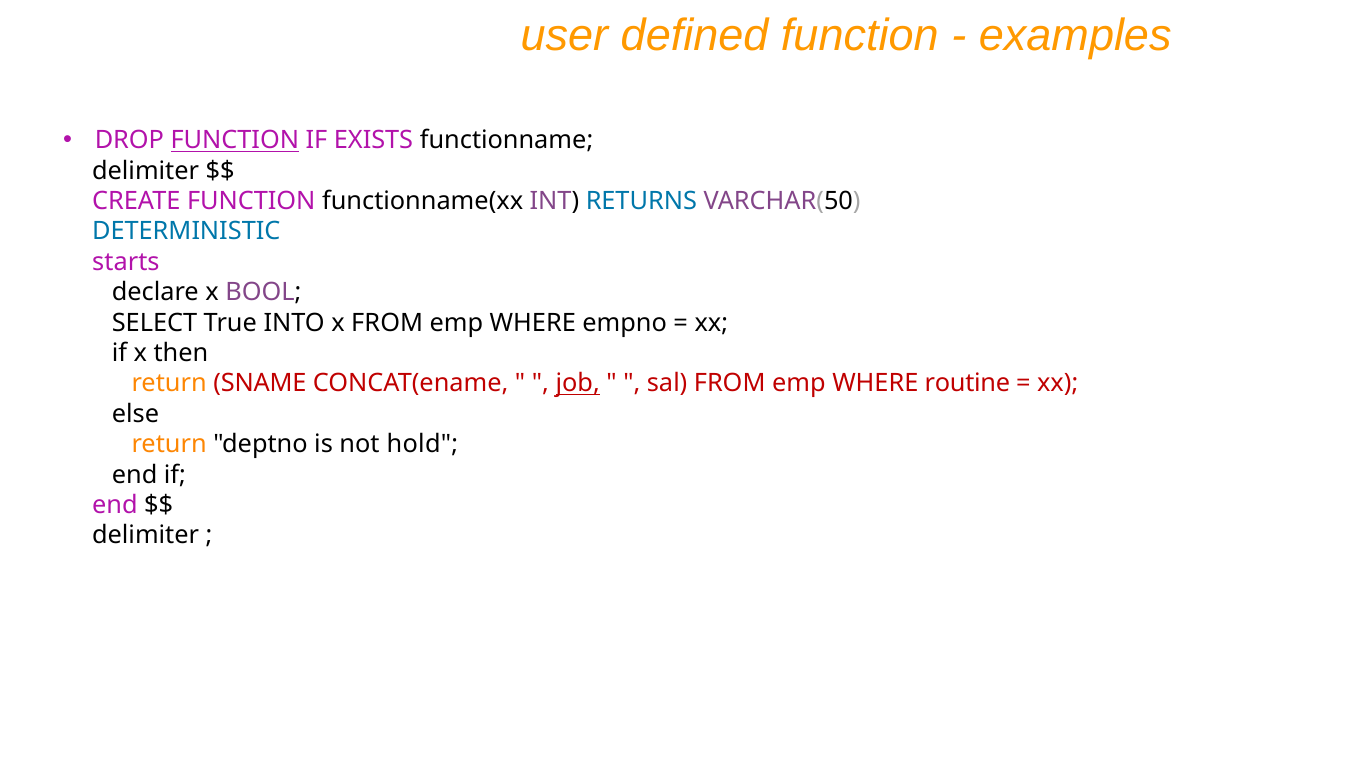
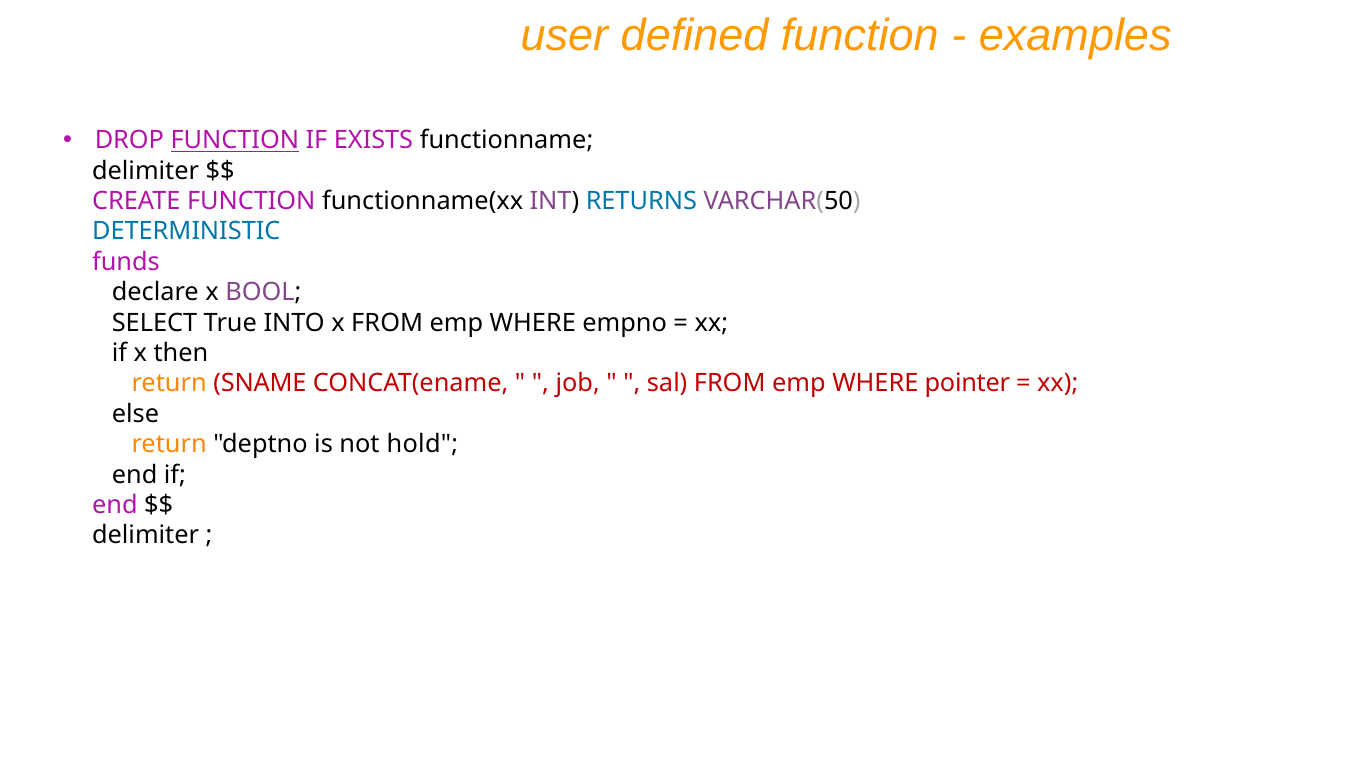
starts: starts -> funds (126, 262)
job underline: present -> none (578, 384)
routine: routine -> pointer (967, 384)
